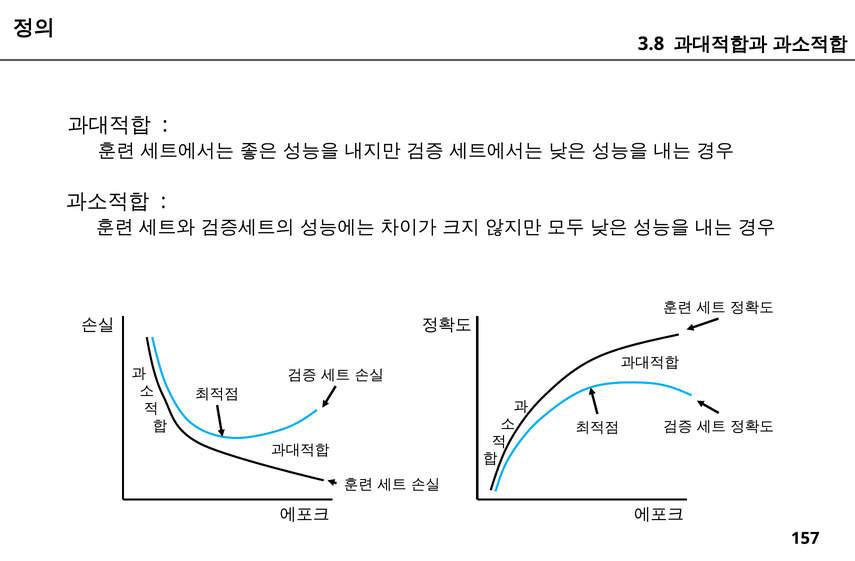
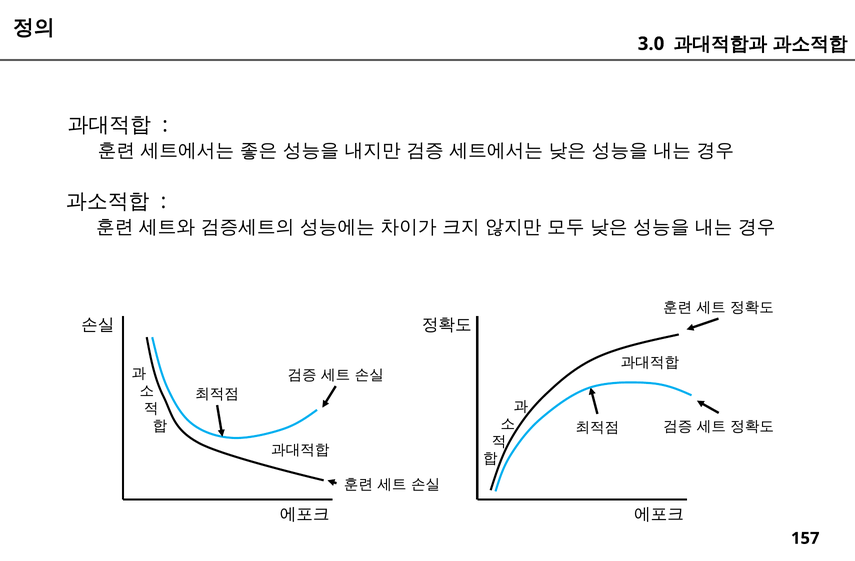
3.8: 3.8 -> 3.0 (651, 44)
